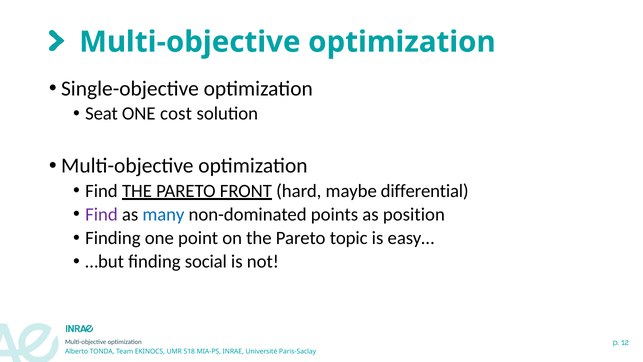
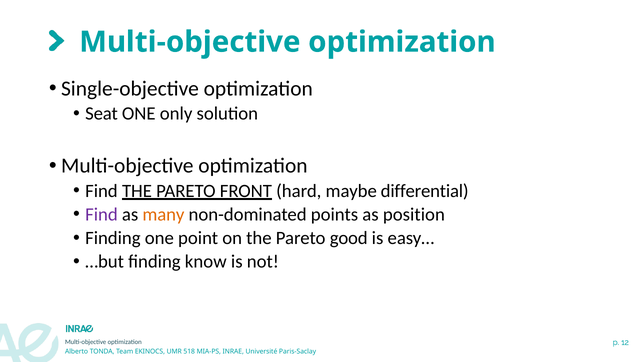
cost: cost -> only (176, 114)
many colour: blue -> orange (163, 214)
topic: topic -> good (349, 238)
social: social -> know (206, 261)
